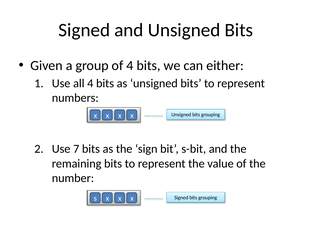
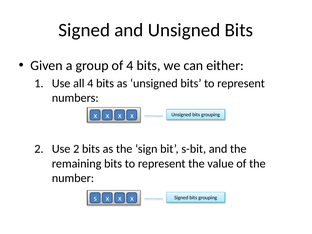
Use 7: 7 -> 2 (76, 149)
